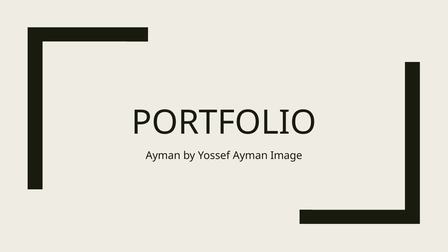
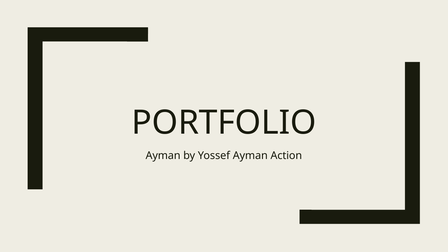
Image: Image -> Action (286, 156)
